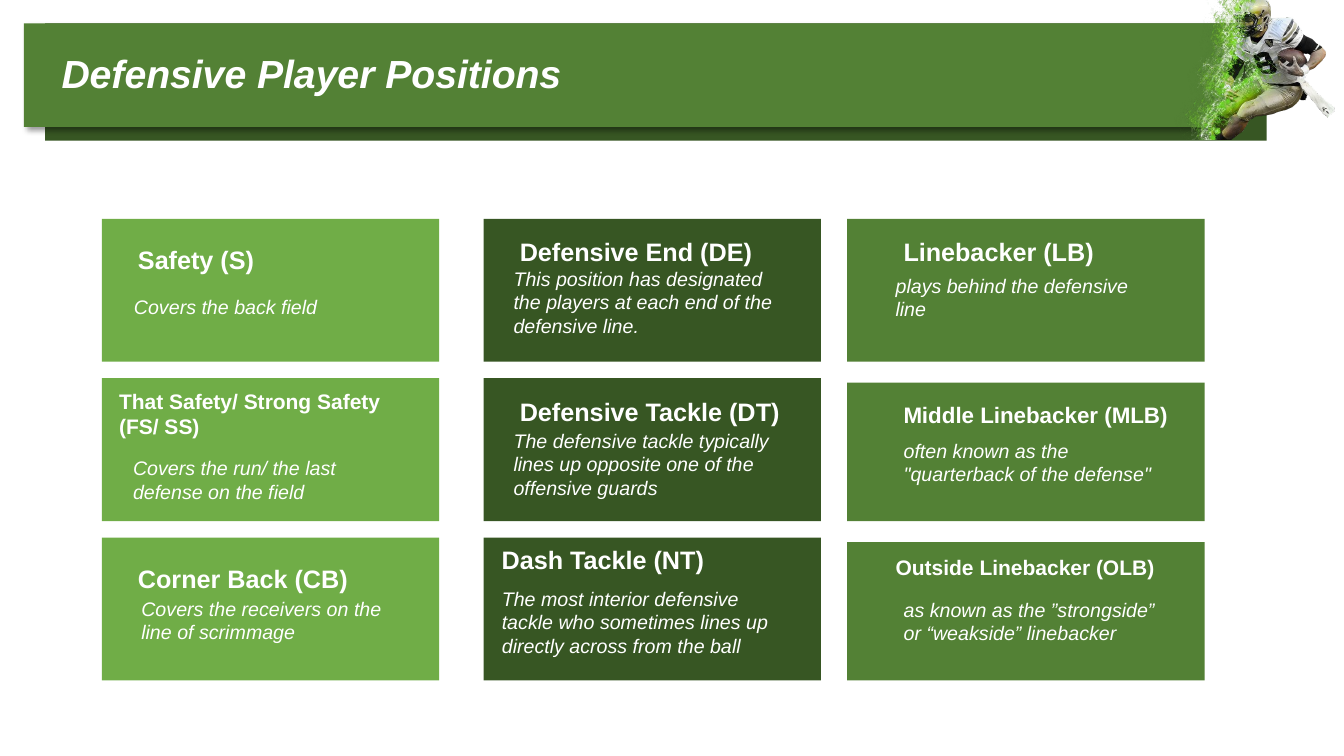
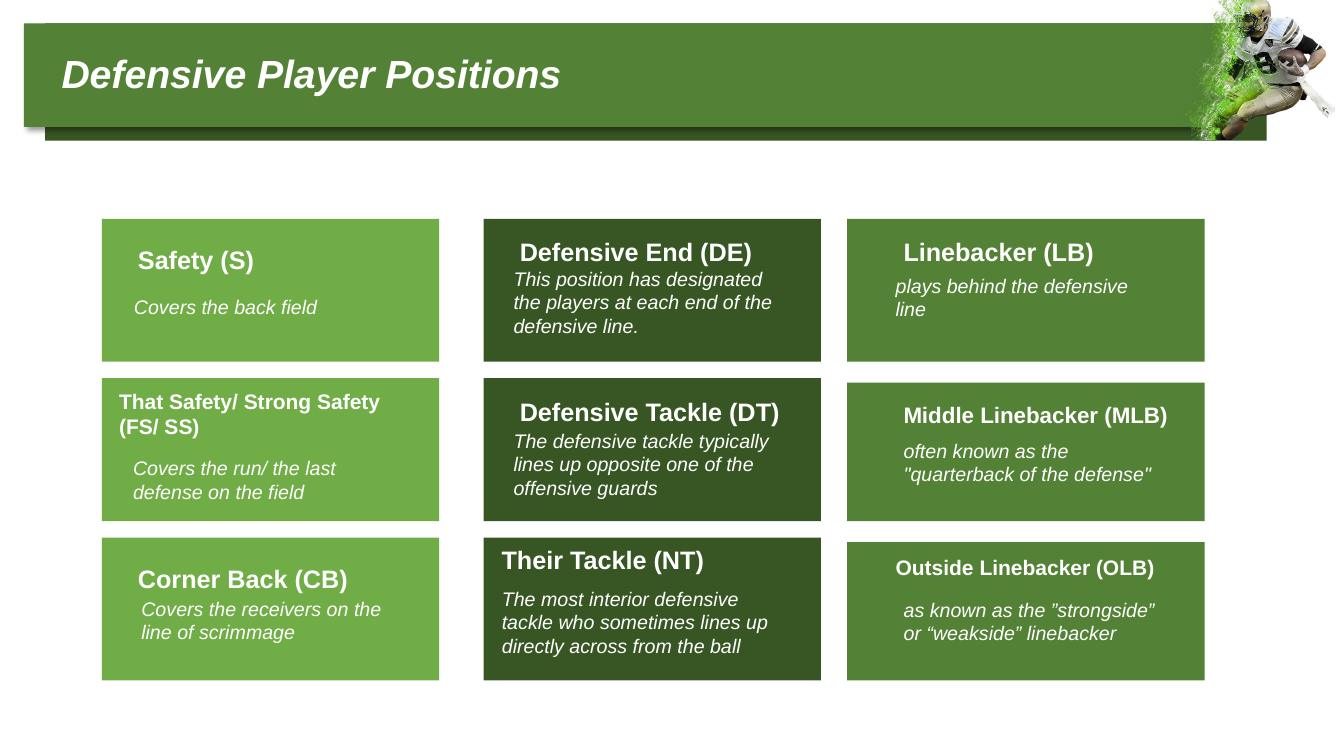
Dash: Dash -> Their (532, 561)
